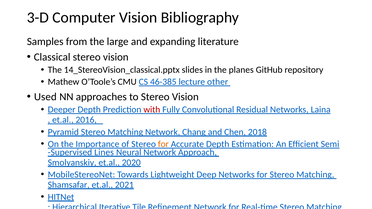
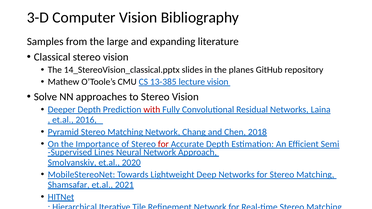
46-385: 46-385 -> 13-385 (163, 82)
lecture other: other -> vision (218, 82)
Used: Used -> Solve (45, 97)
for colour: orange -> red (163, 144)
